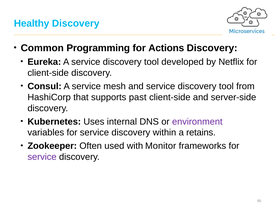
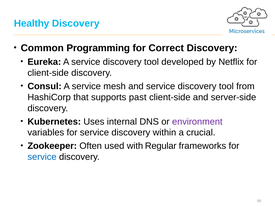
Actions: Actions -> Correct (166, 48)
retains: retains -> crucial (201, 133)
Monitor: Monitor -> Regular (161, 146)
service colour: purple -> blue (42, 157)
